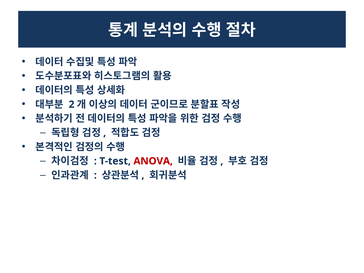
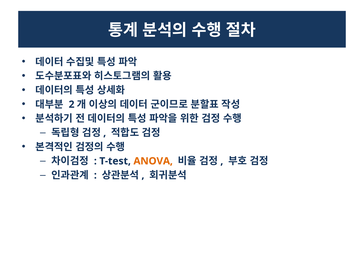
ANOVA colour: red -> orange (153, 161)
